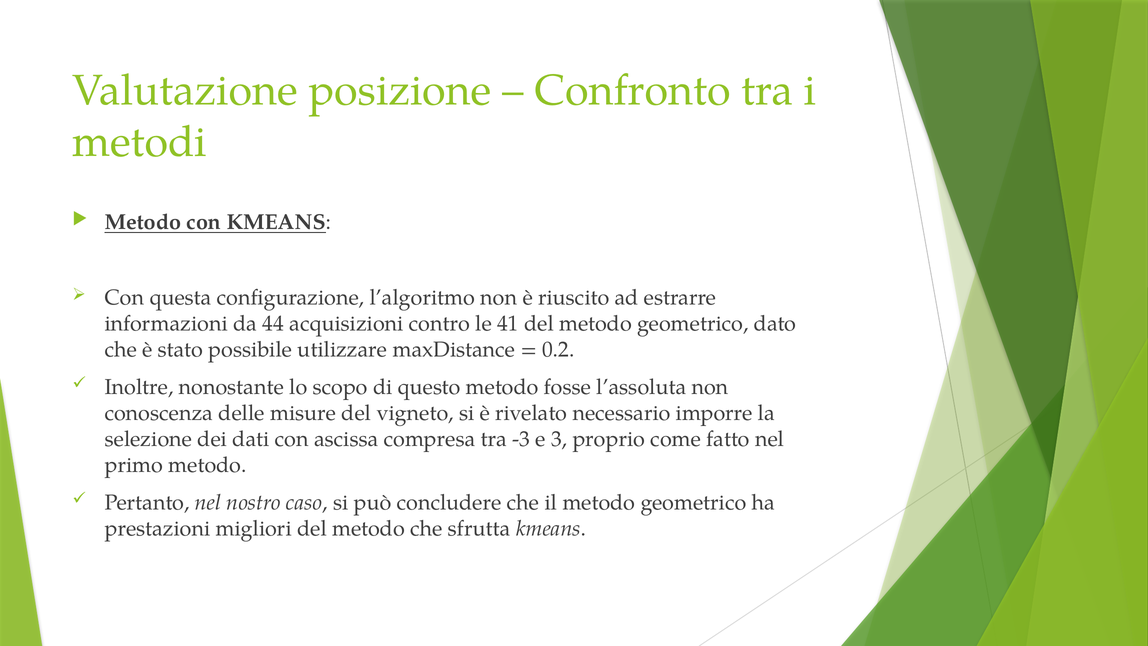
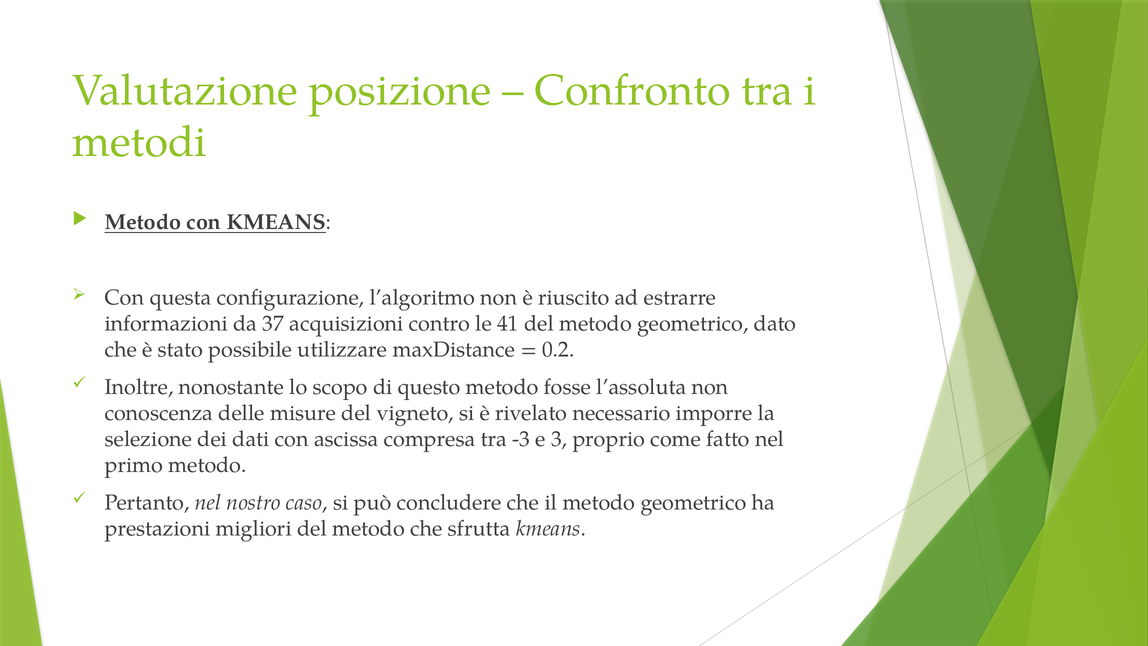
44: 44 -> 37 (273, 324)
